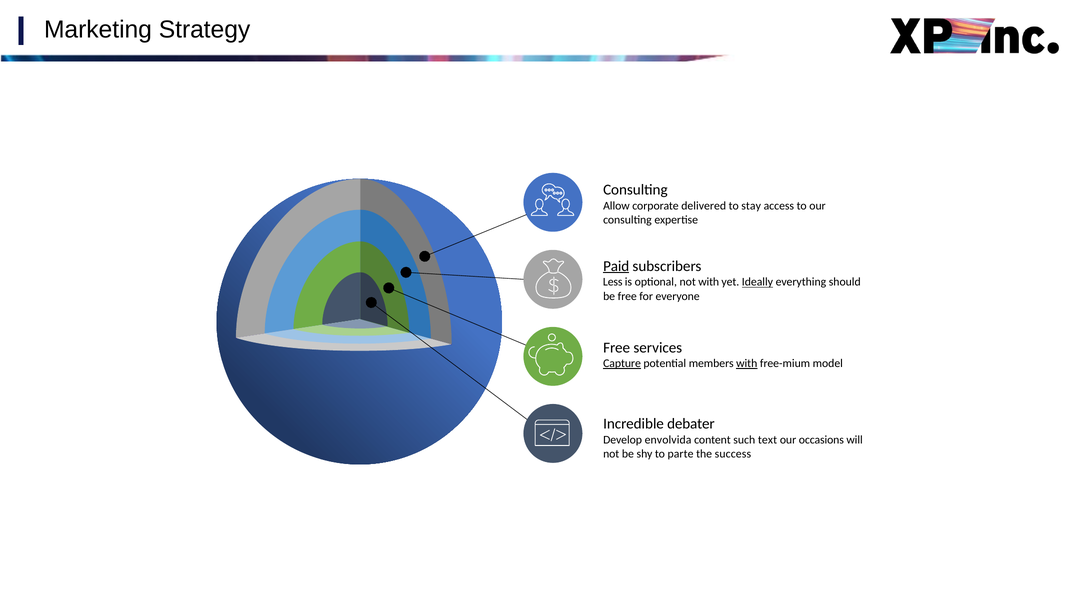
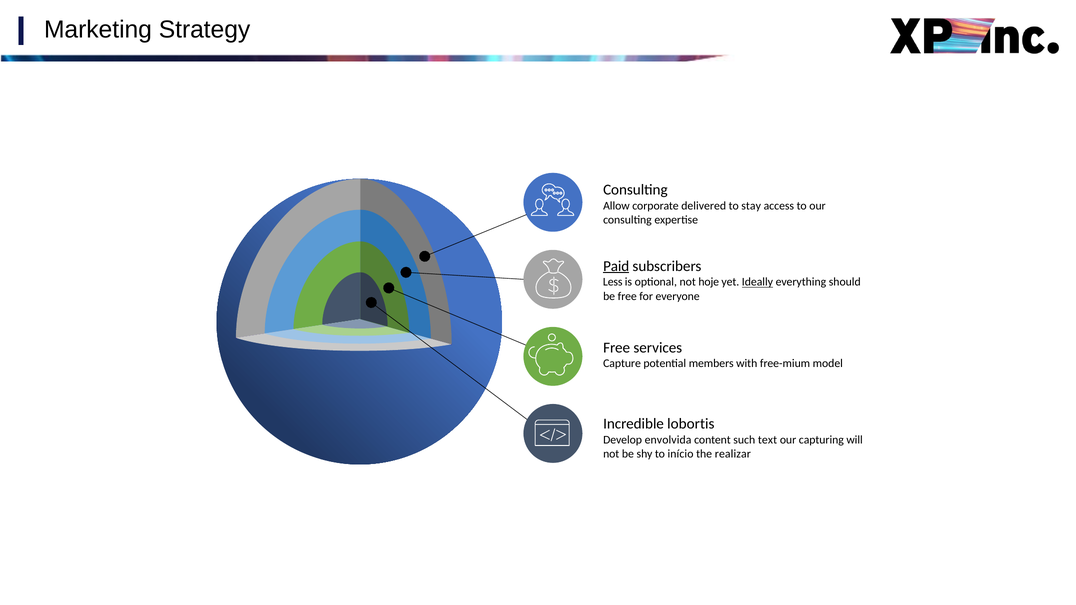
not with: with -> hoje (709, 282)
Capture underline: present -> none (622, 364)
with underline: present -> none (747, 364)
debater: debater -> lobortis (691, 424)
occasions: occasions -> capturing (821, 440)
parte: parte -> início (681, 454)
success: success -> realizar (733, 454)
